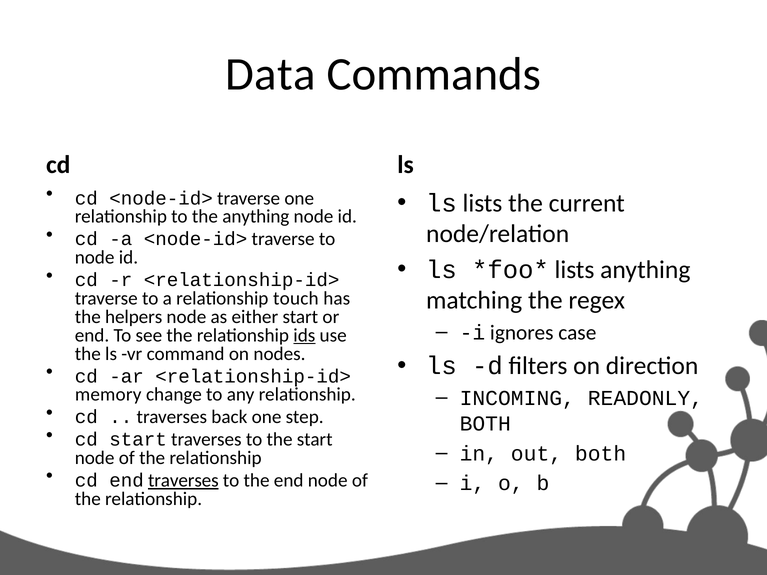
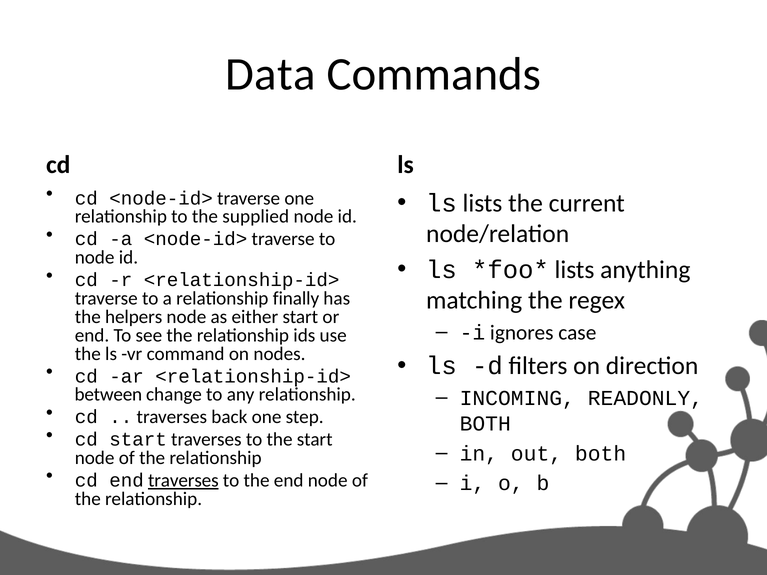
the anything: anything -> supplied (256, 217)
touch: touch -> finally (296, 299)
ids underline: present -> none (304, 335)
memory: memory -> between (108, 395)
